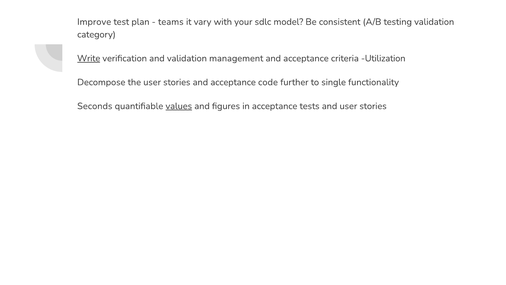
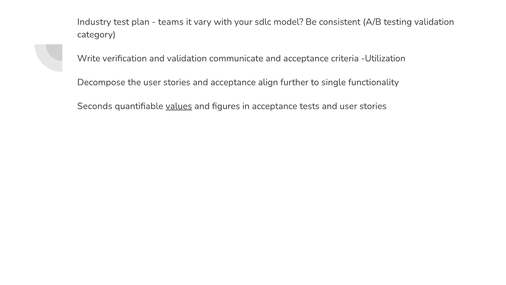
Improve: Improve -> Industry (94, 22)
Write underline: present -> none (89, 58)
management: management -> communicate (236, 58)
code: code -> align (268, 82)
